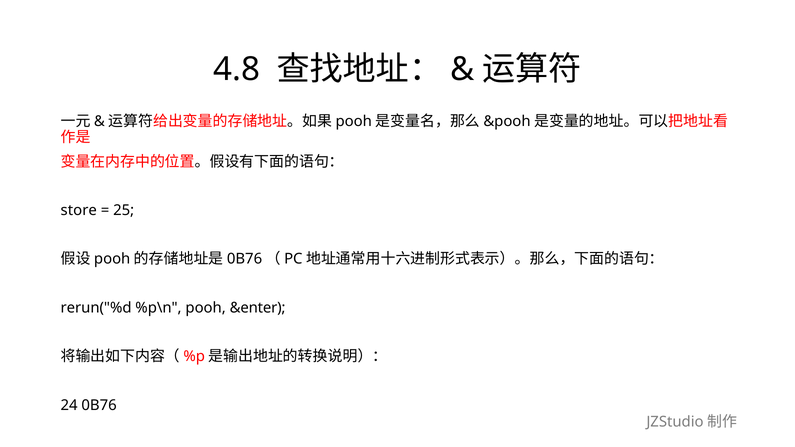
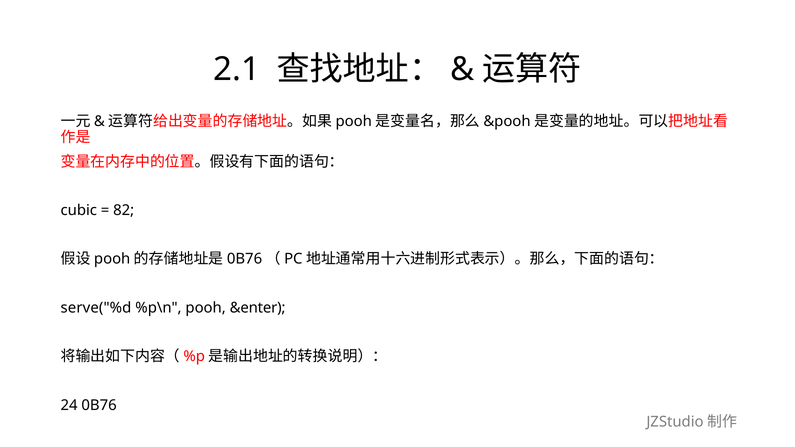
4.8: 4.8 -> 2.1 (237, 70)
store: store -> cubic (79, 210)
25: 25 -> 82 (124, 210)
rerun("%d: rerun("%d -> serve("%d (96, 308)
